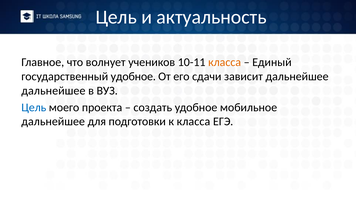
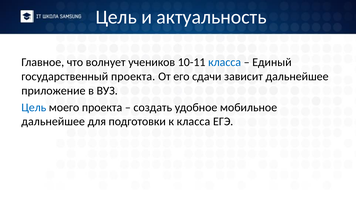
класса colour: orange -> blue (225, 62)
государственный удобное: удобное -> проекта (133, 77)
дальнейшее: дальнейшее -> приложение (53, 91)
